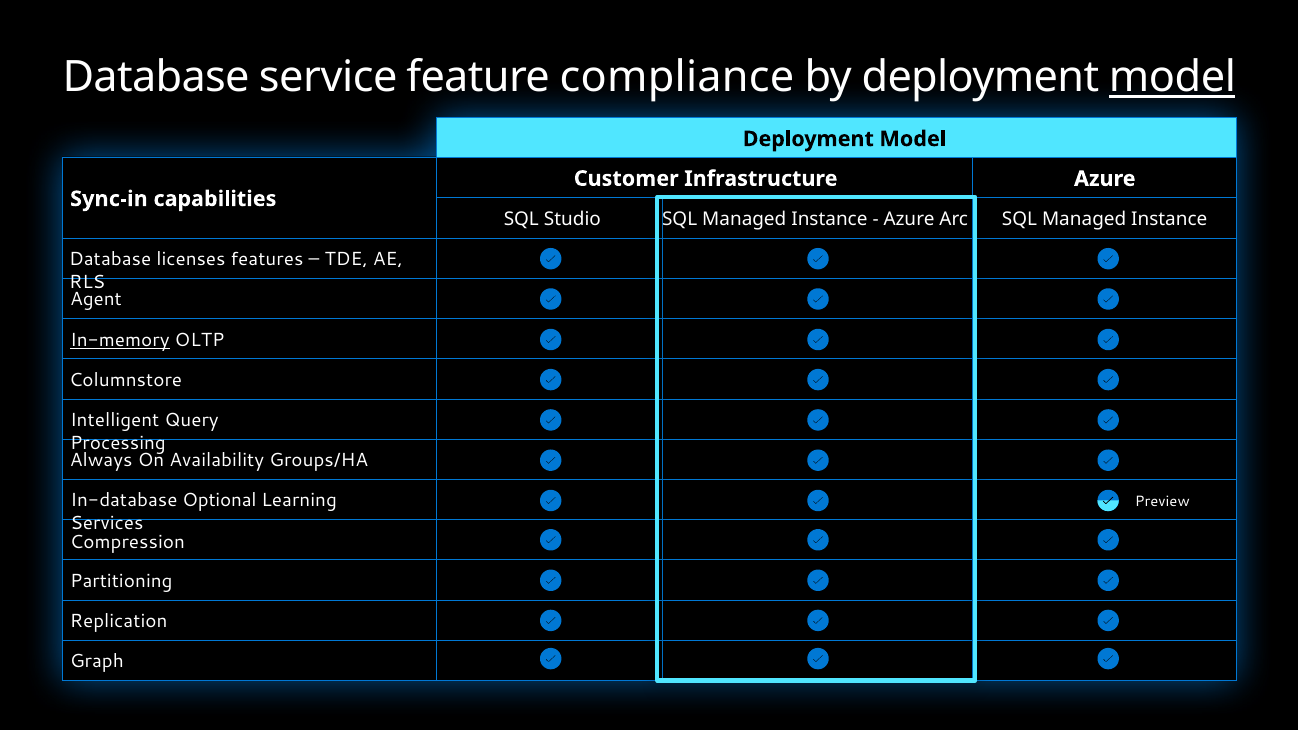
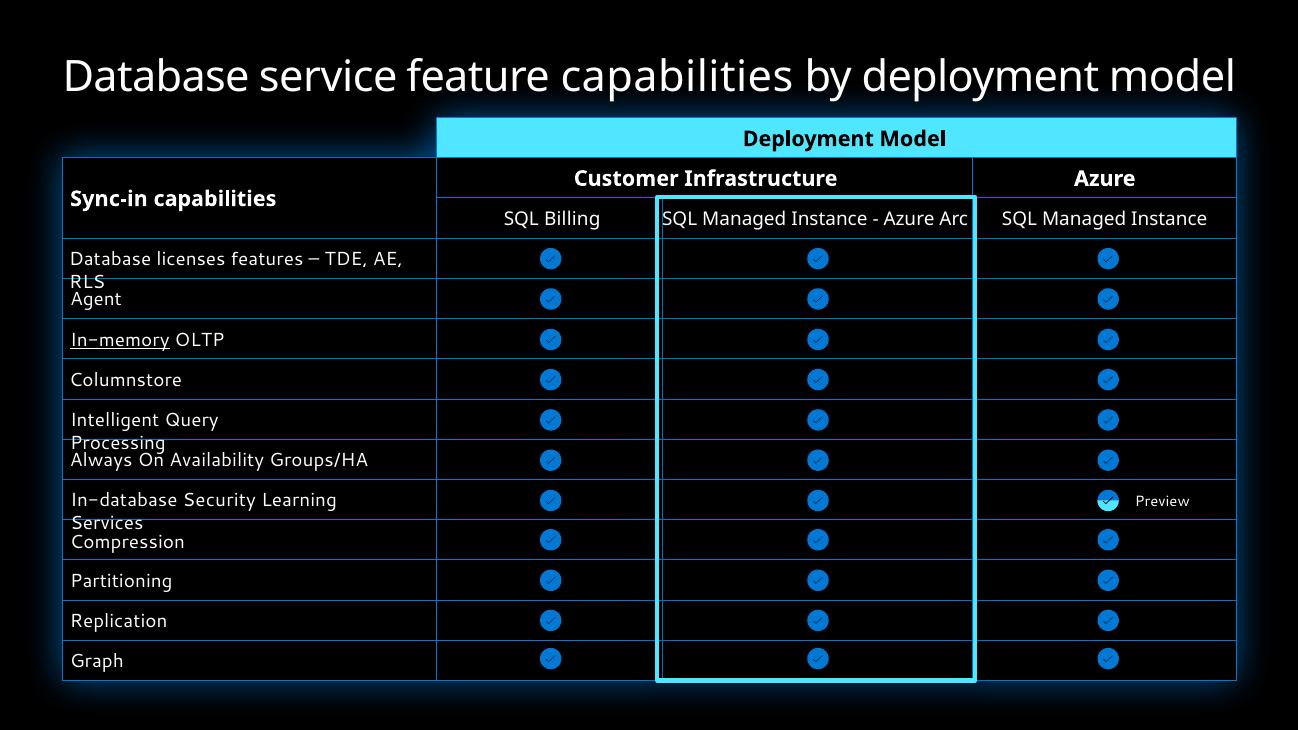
feature compliance: compliance -> capabilities (677, 78)
model underline: present -> none (1172, 78)
Studio: Studio -> Billing (572, 220)
Optional: Optional -> Security (219, 500)
